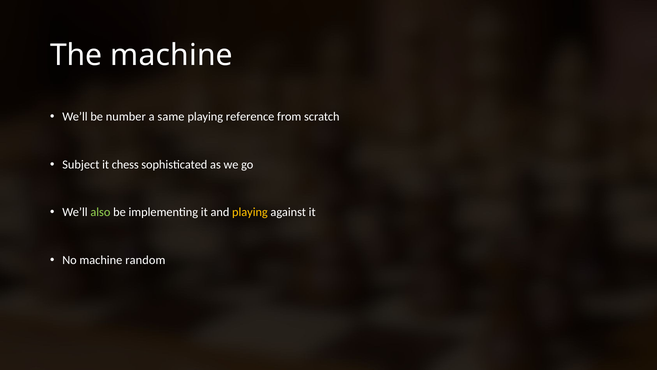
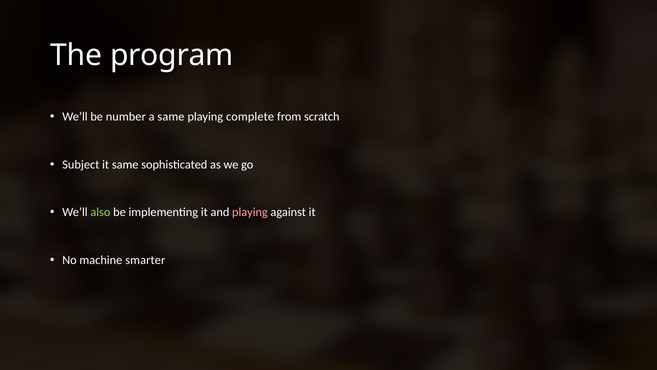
The machine: machine -> program (172, 55)
reference: reference -> complete (250, 117)
it chess: chess -> same (125, 164)
playing colour: yellow -> pink (250, 212)
random: random -> smarter (145, 260)
